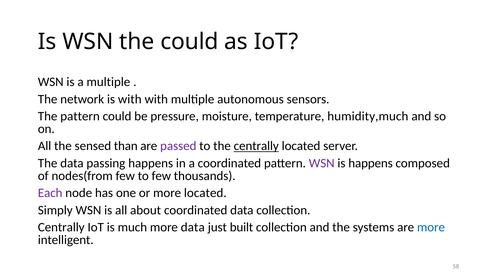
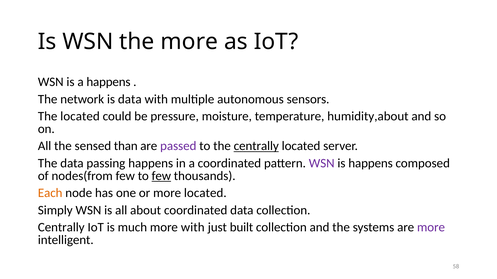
the could: could -> more (189, 42)
a multiple: multiple -> happens (108, 82)
is with: with -> data (130, 99)
The pattern: pattern -> located (80, 117)
humidity,much: humidity,much -> humidity,about (368, 117)
few underline: none -> present (161, 176)
Each colour: purple -> orange (50, 193)
more data: data -> with (193, 228)
more colour: blue -> purple (431, 228)
